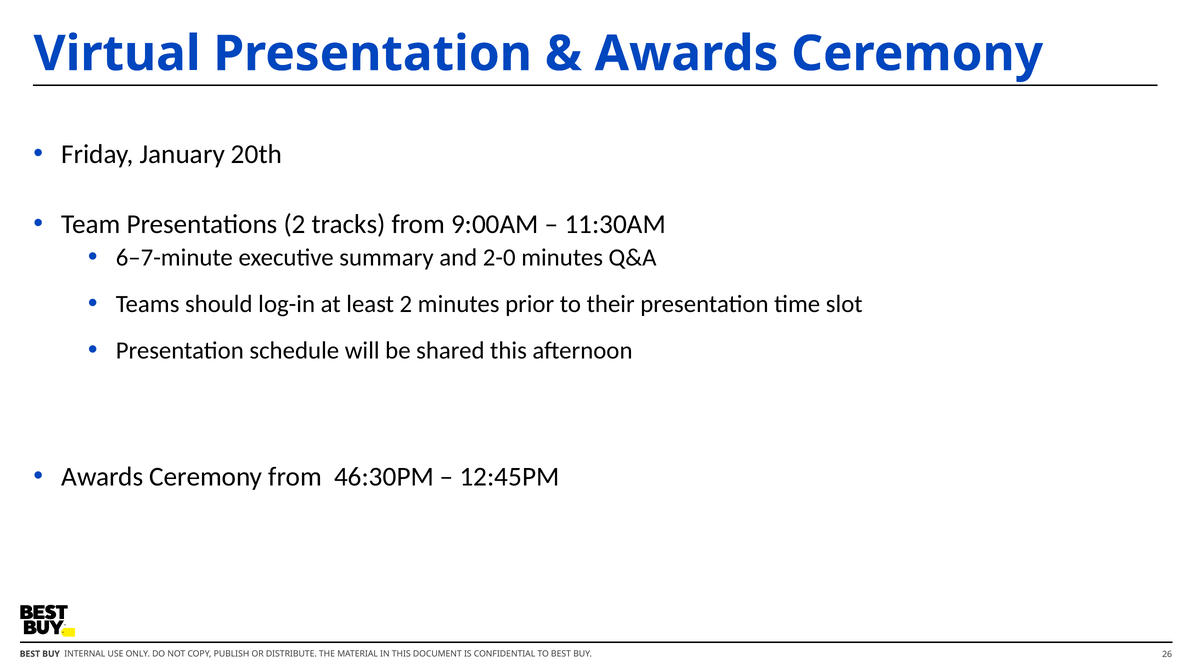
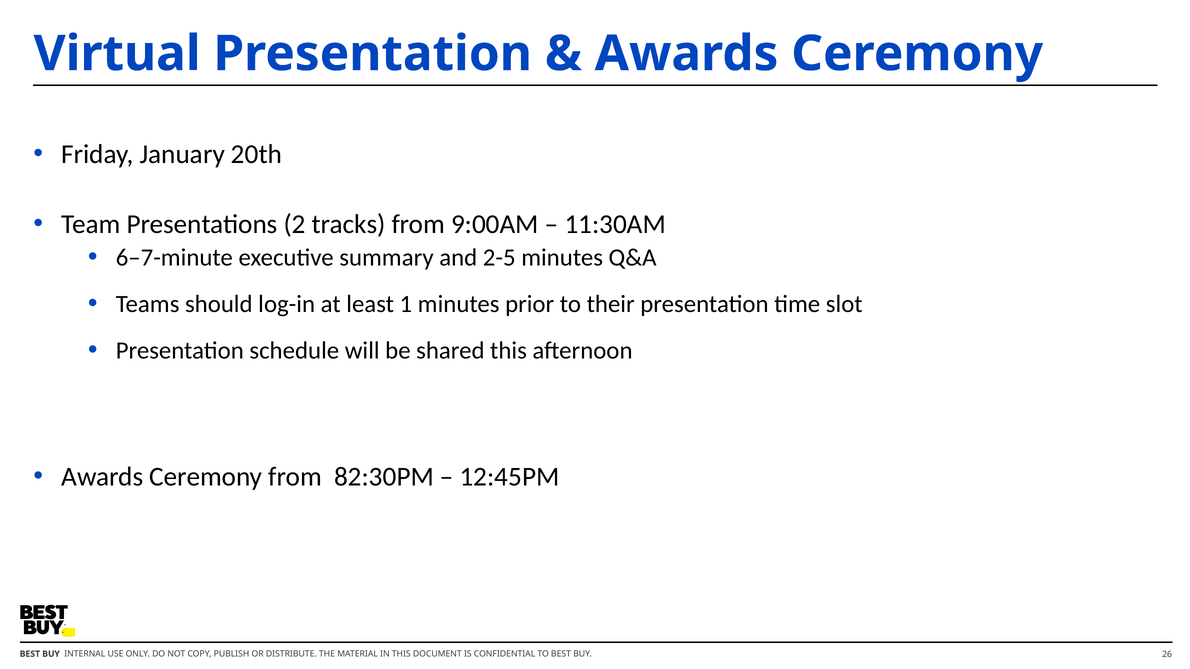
2-0: 2-0 -> 2-5 (499, 258)
least 2: 2 -> 1 (406, 304)
46:30PM: 46:30PM -> 82:30PM (384, 477)
